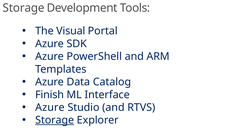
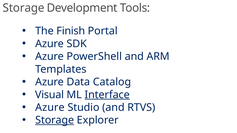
Visual: Visual -> Finish (71, 31)
Finish: Finish -> Visual (50, 95)
Interface underline: none -> present (107, 95)
